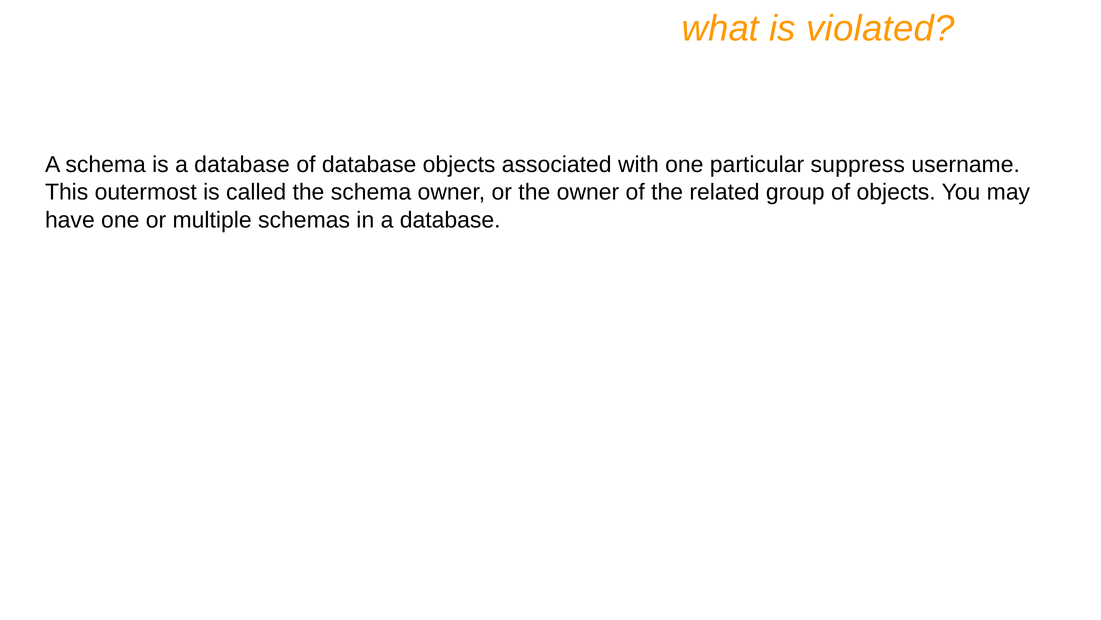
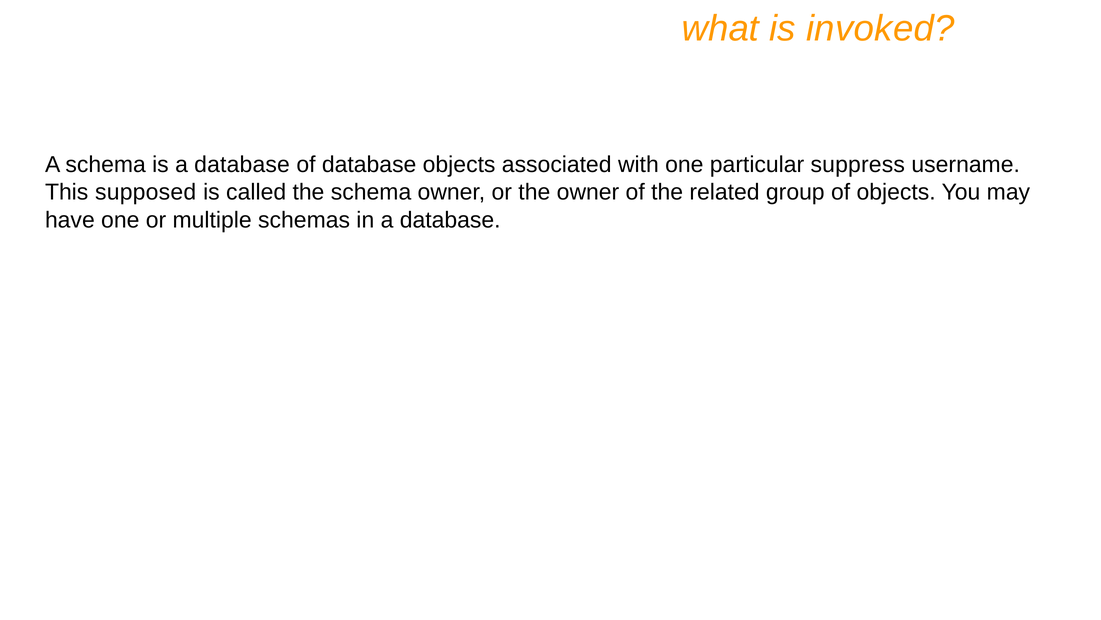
violated: violated -> invoked (880, 29)
outermost: outermost -> supposed (146, 192)
